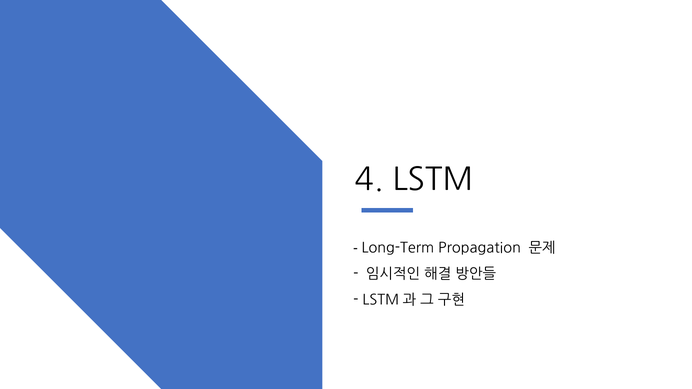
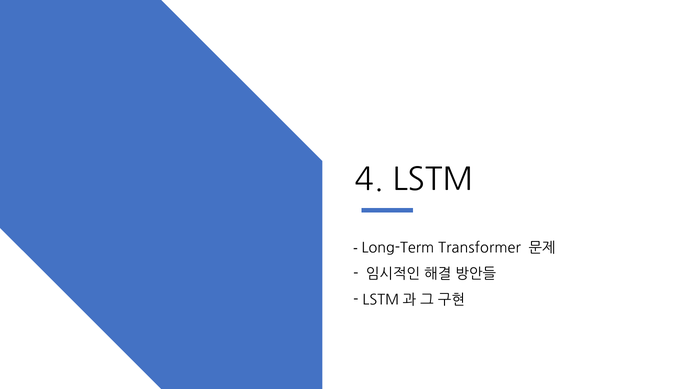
Propagation: Propagation -> Transformer (480, 248)
